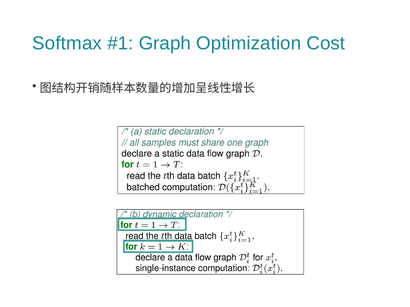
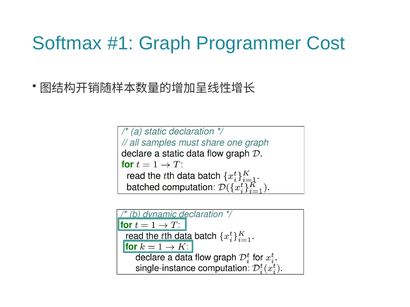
Optimization: Optimization -> Programmer (249, 43)
